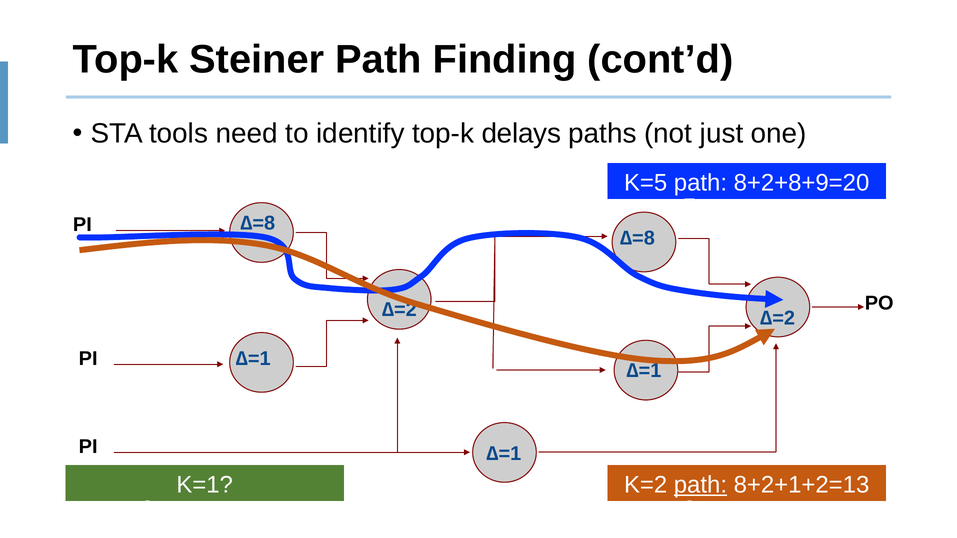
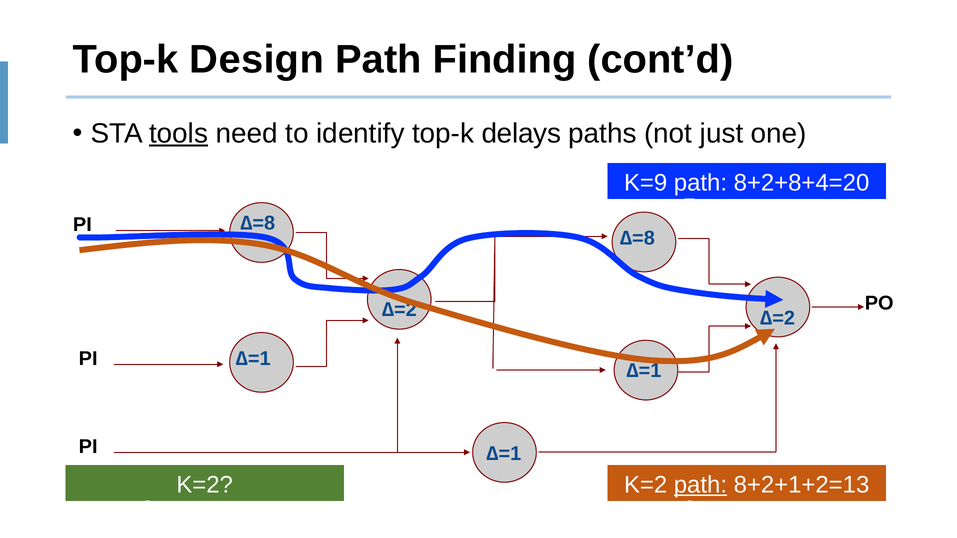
Steiner: Steiner -> Design (257, 60)
tools underline: none -> present (179, 134)
K=5: K=5 -> K=9 (646, 183)
8+2+8+9=20: 8+2+8+9=20 -> 8+2+8+4=20 (801, 183)
K=1: K=1 -> K=2 (205, 485)
